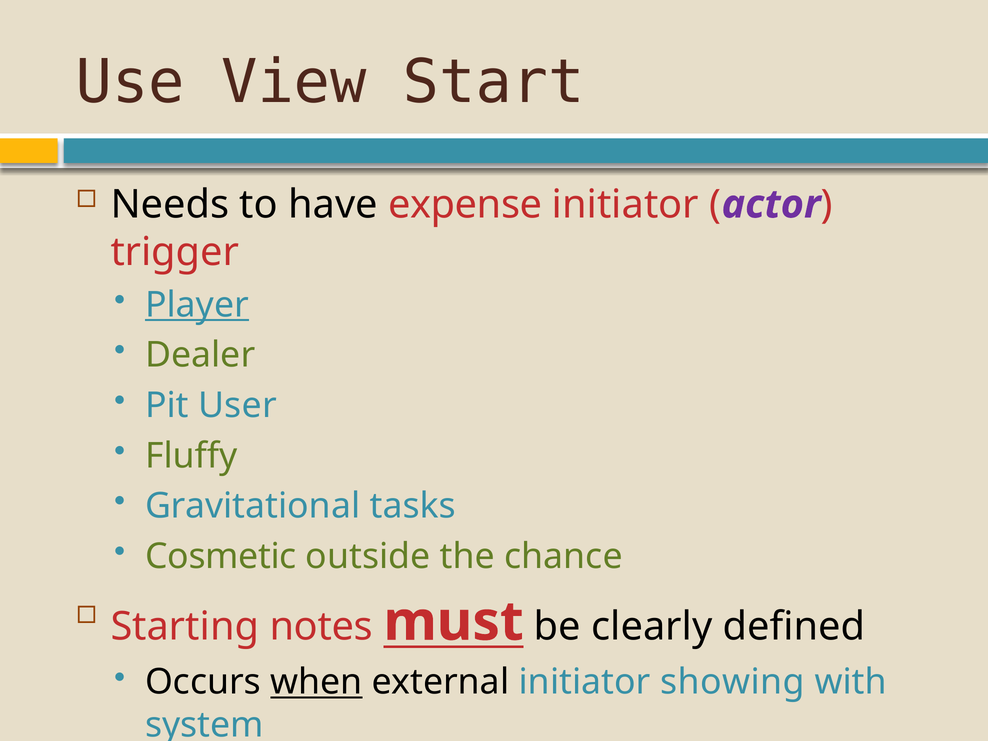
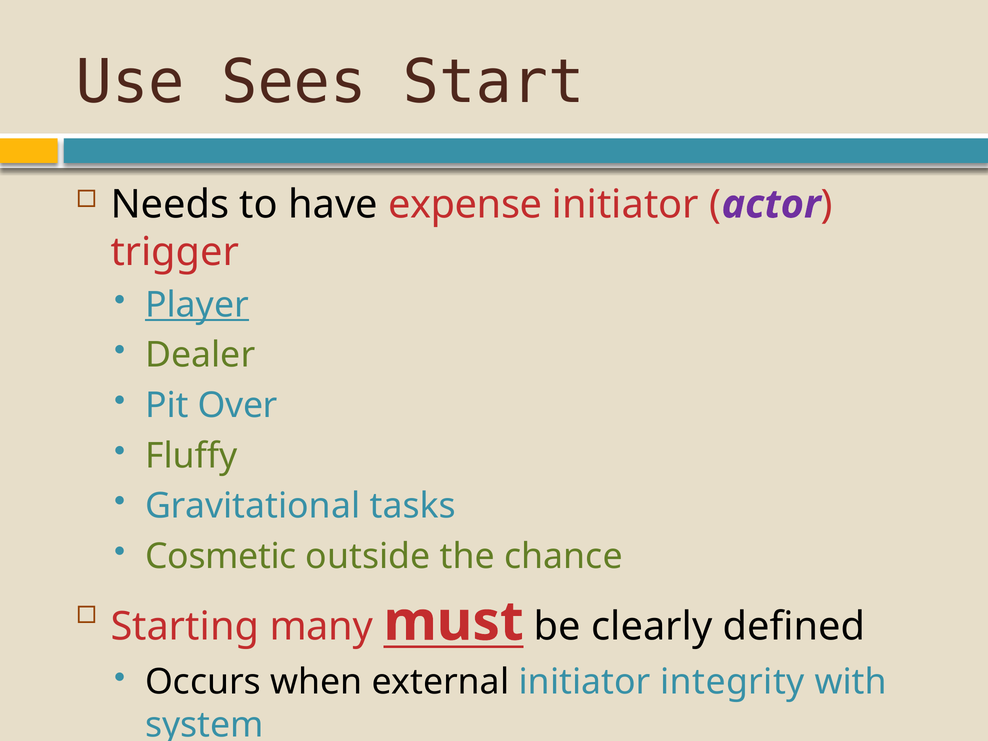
View: View -> Sees (294, 82)
User: User -> Over (238, 405)
notes: notes -> many (321, 627)
when underline: present -> none (316, 682)
showing: showing -> integrity (732, 682)
